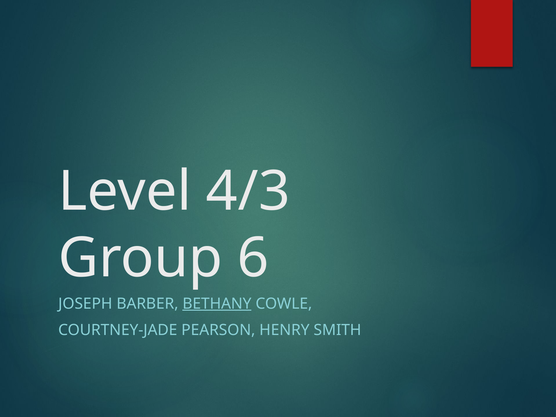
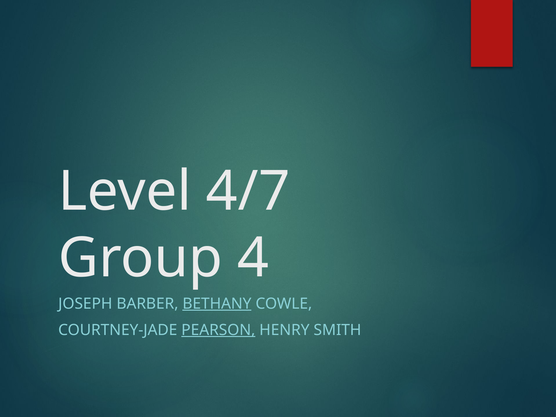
4/3: 4/3 -> 4/7 (248, 192)
6: 6 -> 4 (253, 258)
PEARSON underline: none -> present (218, 330)
